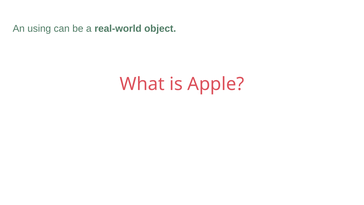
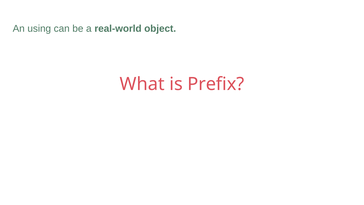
Apple: Apple -> Prefix (216, 84)
